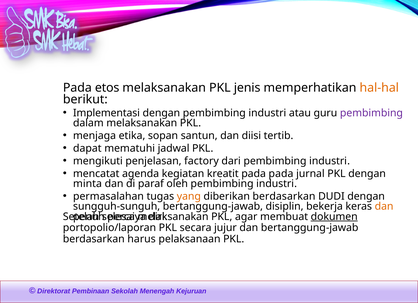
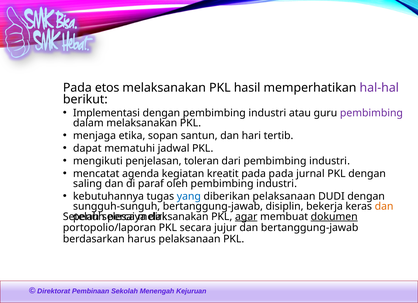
jenis: jenis -> hasil (247, 88)
hal-hal colour: orange -> purple (379, 88)
diisi: diisi -> hari (251, 136)
factory: factory -> toleran (202, 161)
minta: minta -> saling (88, 184)
permasalahan: permasalahan -> kebutuhannya (108, 196)
yang colour: orange -> blue (189, 196)
diberikan berdasarkan: berdasarkan -> pelaksanaan (284, 196)
agar underline: none -> present (246, 216)
